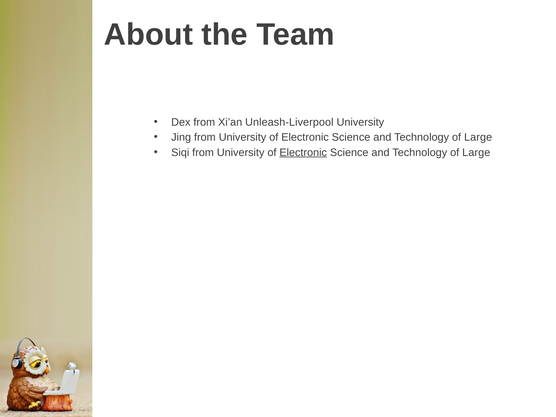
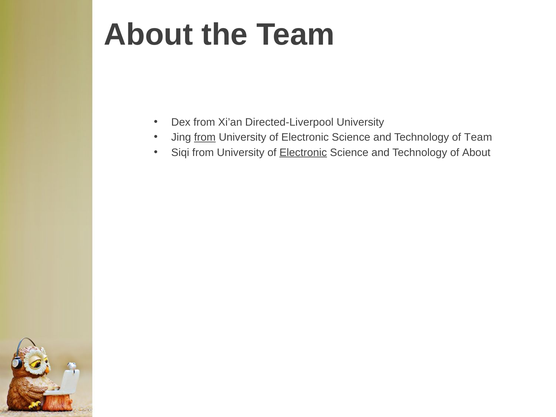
Unleash-Liverpool: Unleash-Liverpool -> Directed-Liverpool (289, 122)
from underline: none -> present (205, 137)
Large: Large -> Team (478, 137)
Large: Large -> About (476, 152)
